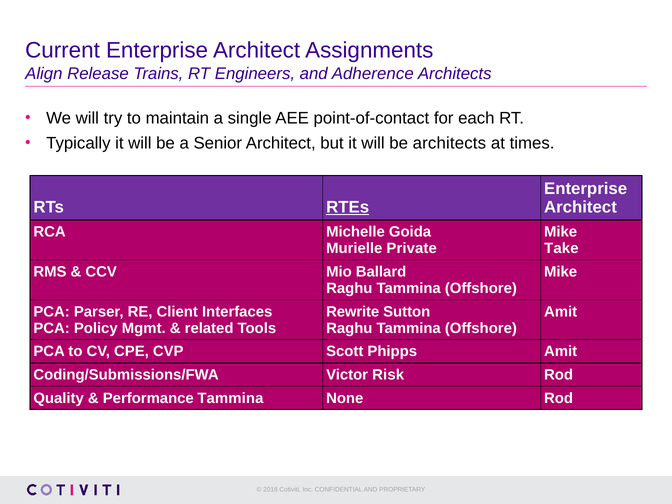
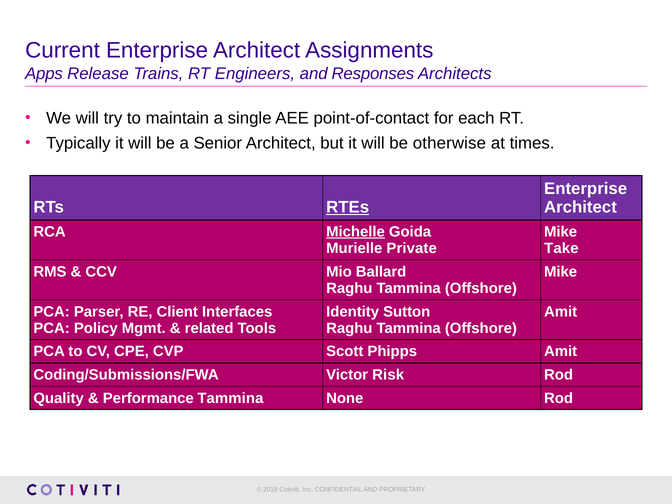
Align: Align -> Apps (44, 74)
Adherence: Adherence -> Responses (373, 74)
be architects: architects -> otherwise (449, 143)
Michelle underline: none -> present (356, 232)
Rewrite: Rewrite -> Identity (353, 312)
